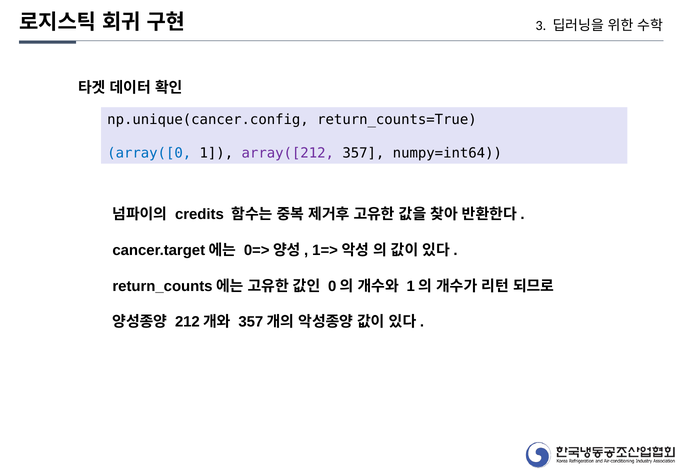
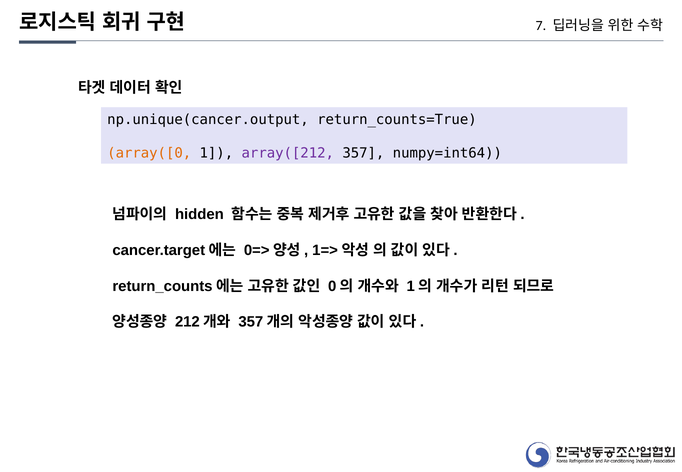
3: 3 -> 7 (541, 26)
np.unique(cancer.config: np.unique(cancer.config -> np.unique(cancer.output (208, 120)
array([0 colour: blue -> orange (149, 153)
credits: credits -> hidden (199, 214)
